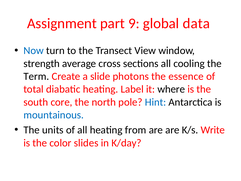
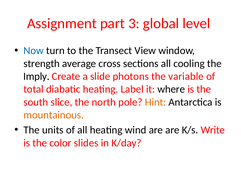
9: 9 -> 3 (134, 23)
data: data -> level (196, 23)
Term: Term -> Imply (36, 76)
essence: essence -> variable (186, 76)
core: core -> slice (61, 102)
Hint colour: blue -> orange (156, 102)
mountainous colour: blue -> orange (54, 115)
from: from -> wind (136, 130)
